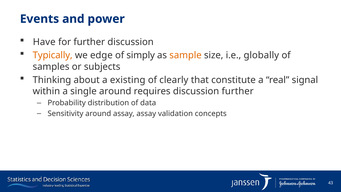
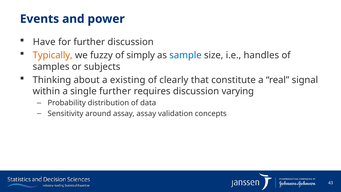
edge: edge -> fuzzy (101, 55)
sample colour: orange -> blue (185, 55)
globally: globally -> handles (261, 55)
single around: around -> further (115, 91)
discussion further: further -> varying (238, 91)
